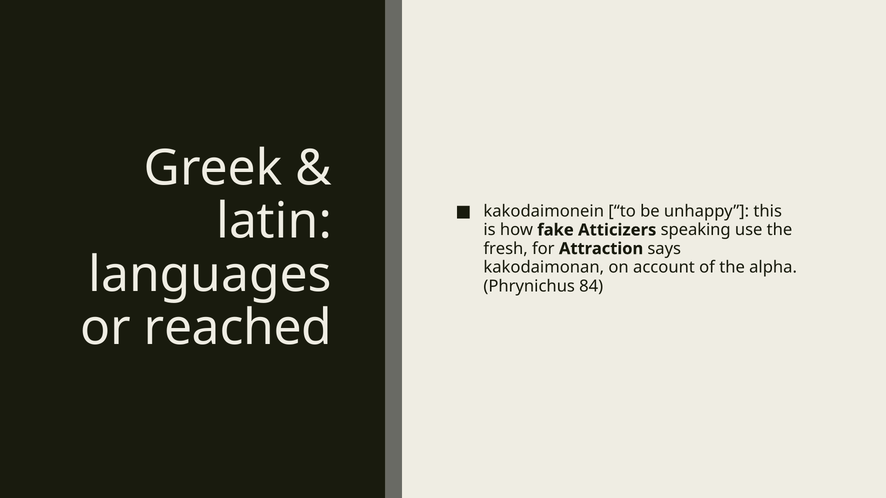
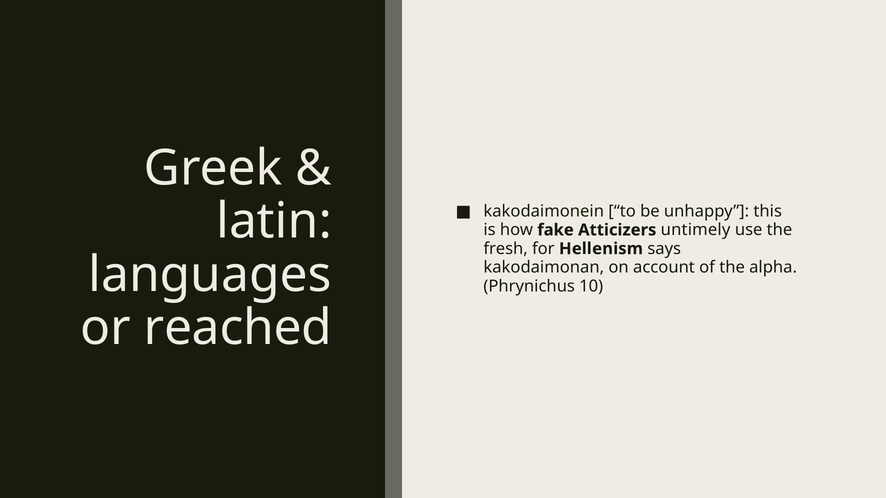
speaking: speaking -> untimely (696, 230)
Attraction: Attraction -> Hellenism (601, 249)
84: 84 -> 10 (591, 286)
